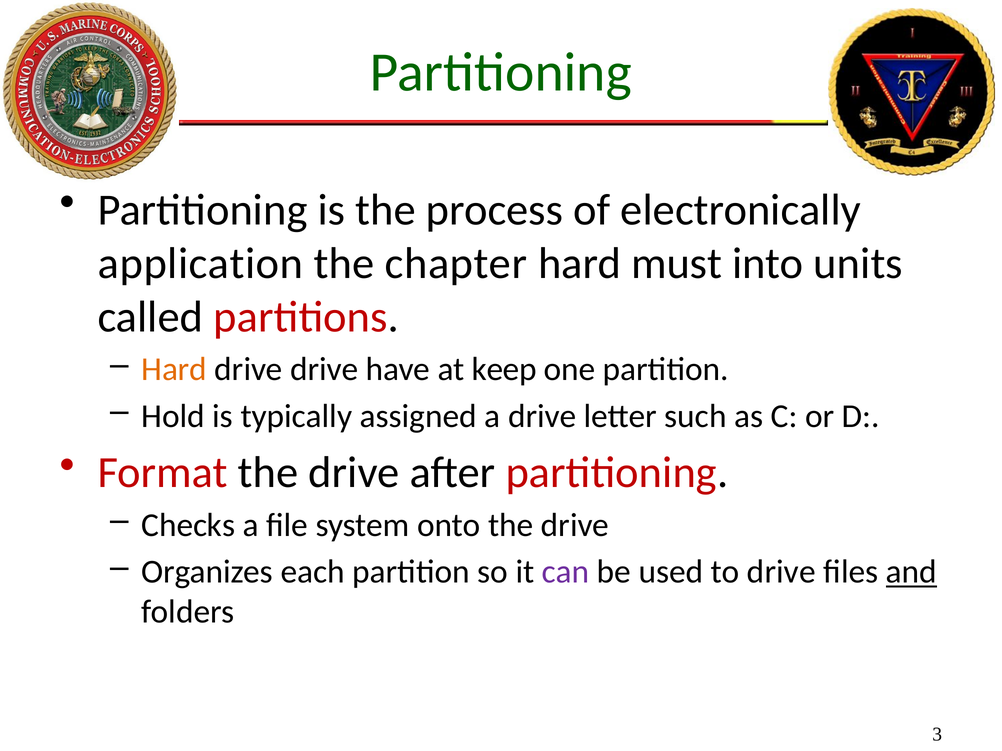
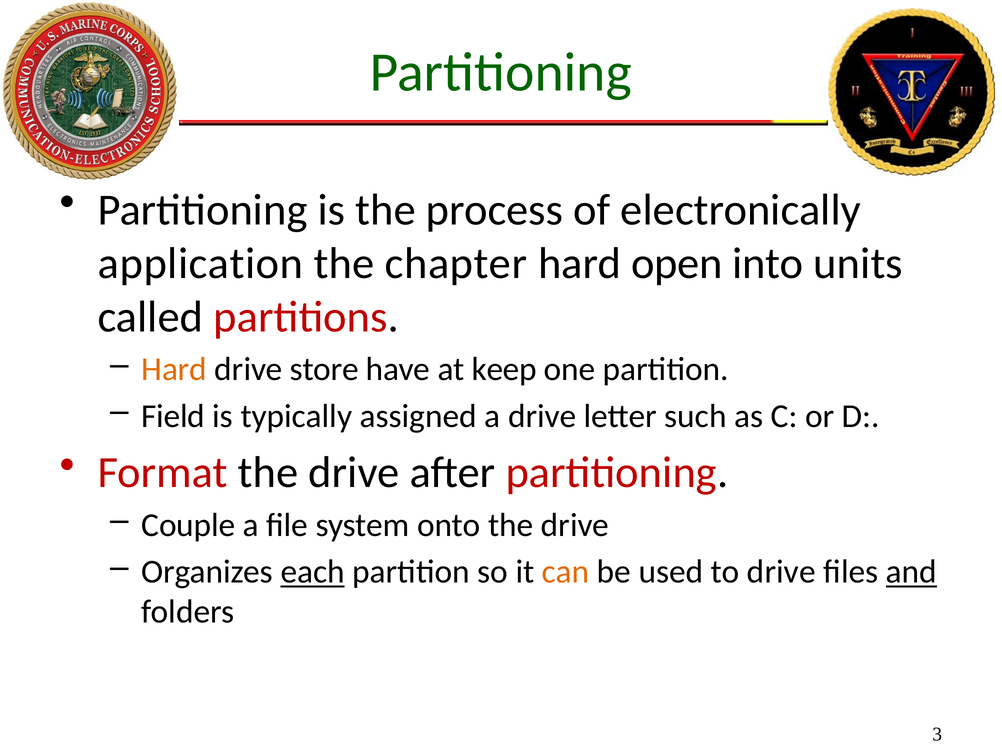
must: must -> open (677, 264)
drive drive: drive -> store (324, 370)
Hold: Hold -> Field (173, 416)
Checks: Checks -> Couple (188, 526)
each underline: none -> present (313, 572)
can colour: purple -> orange (566, 572)
